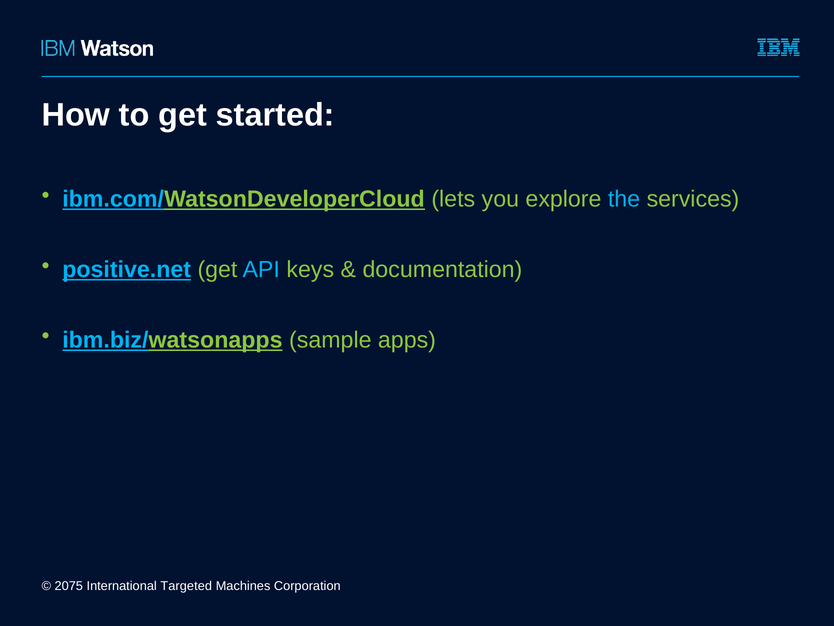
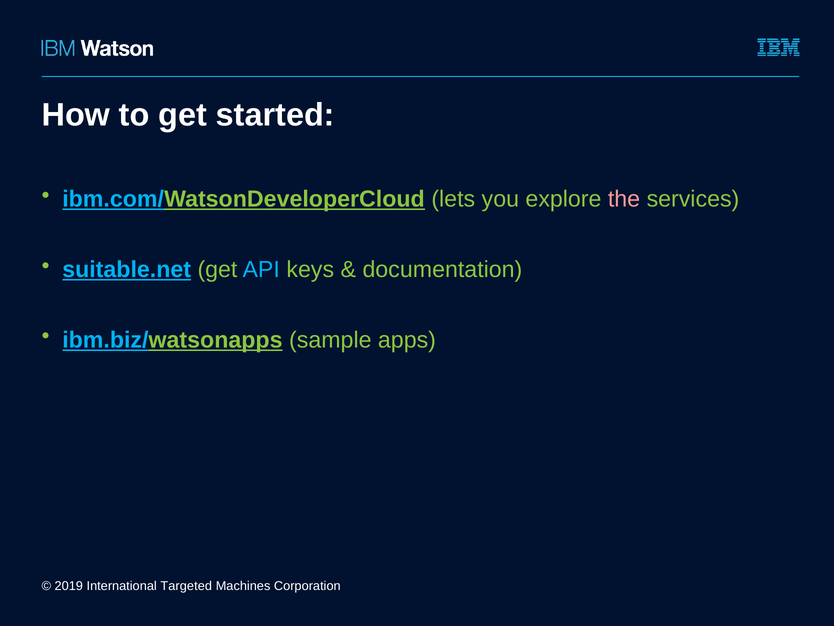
the colour: light blue -> pink (624, 199)
positive.net: positive.net -> suitable.net (127, 269)
2075: 2075 -> 2019 (69, 585)
